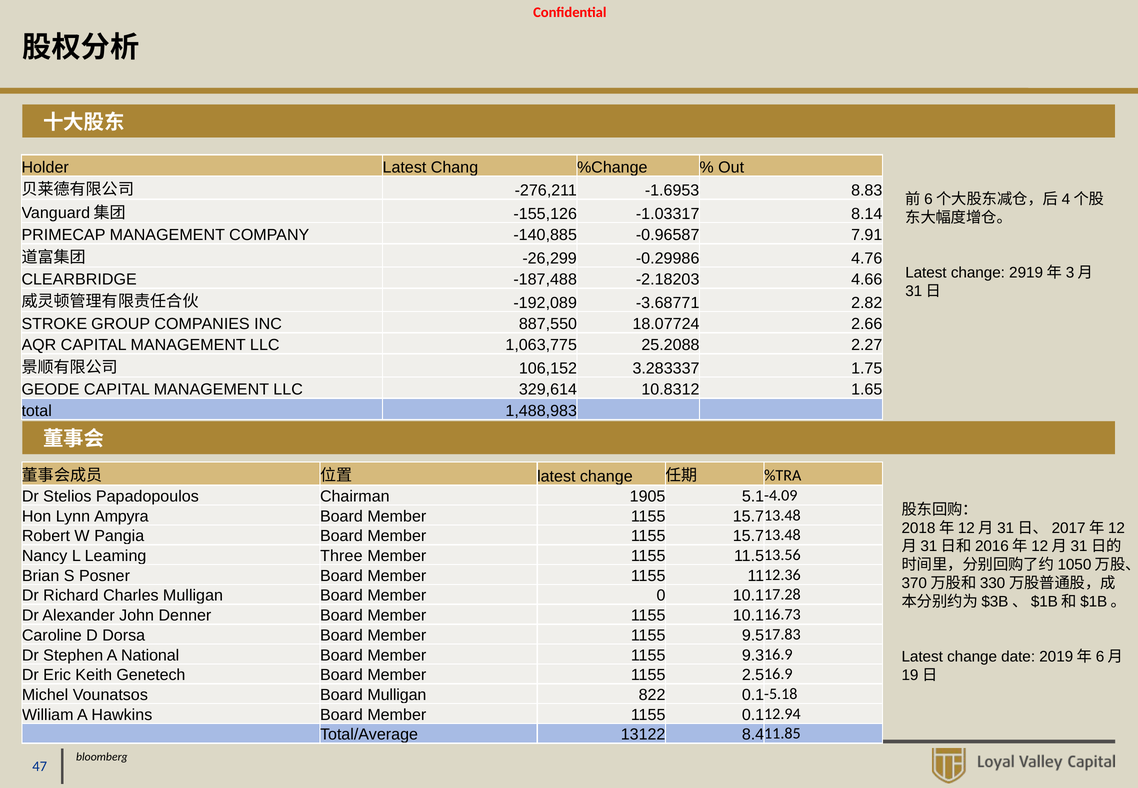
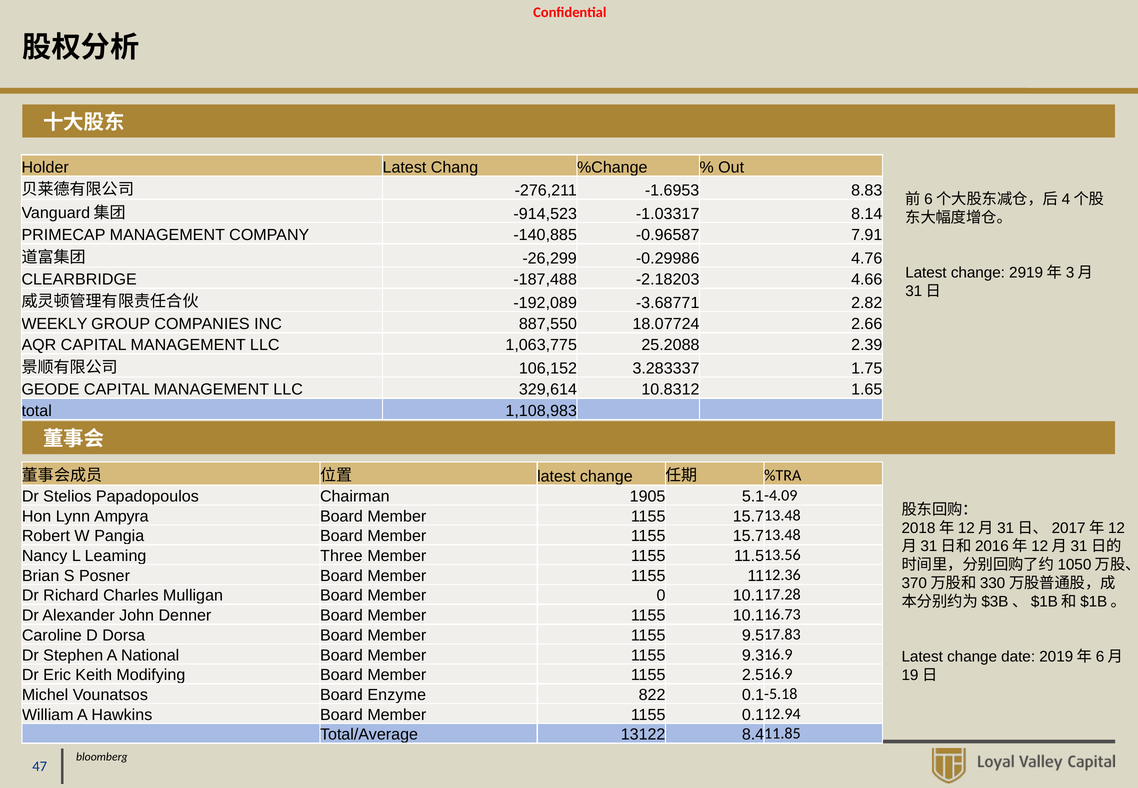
-155,126: -155,126 -> -914,523 (545, 214)
STROKE: STROKE -> WEEKLY (54, 324)
2.27: 2.27 -> 2.39 (867, 345)
1,488,983: 1,488,983 -> 1,108,983 (541, 411)
Genetech: Genetech -> Modifying (151, 675)
Board Mulligan: Mulligan -> Enzyme (397, 695)
